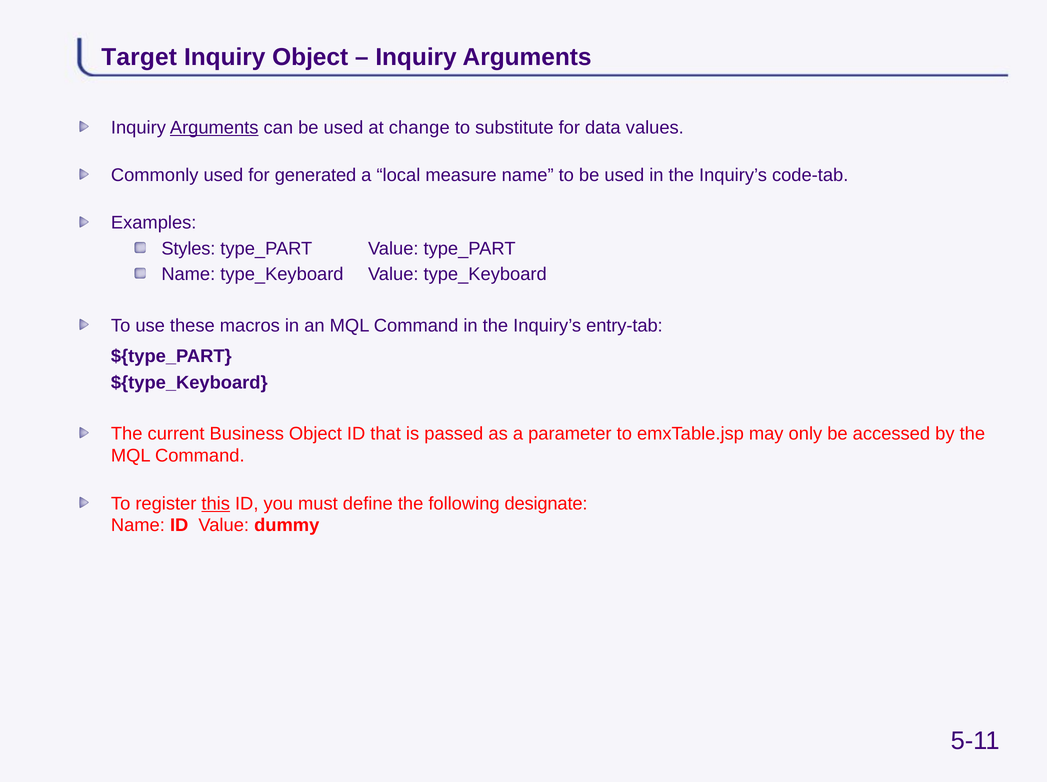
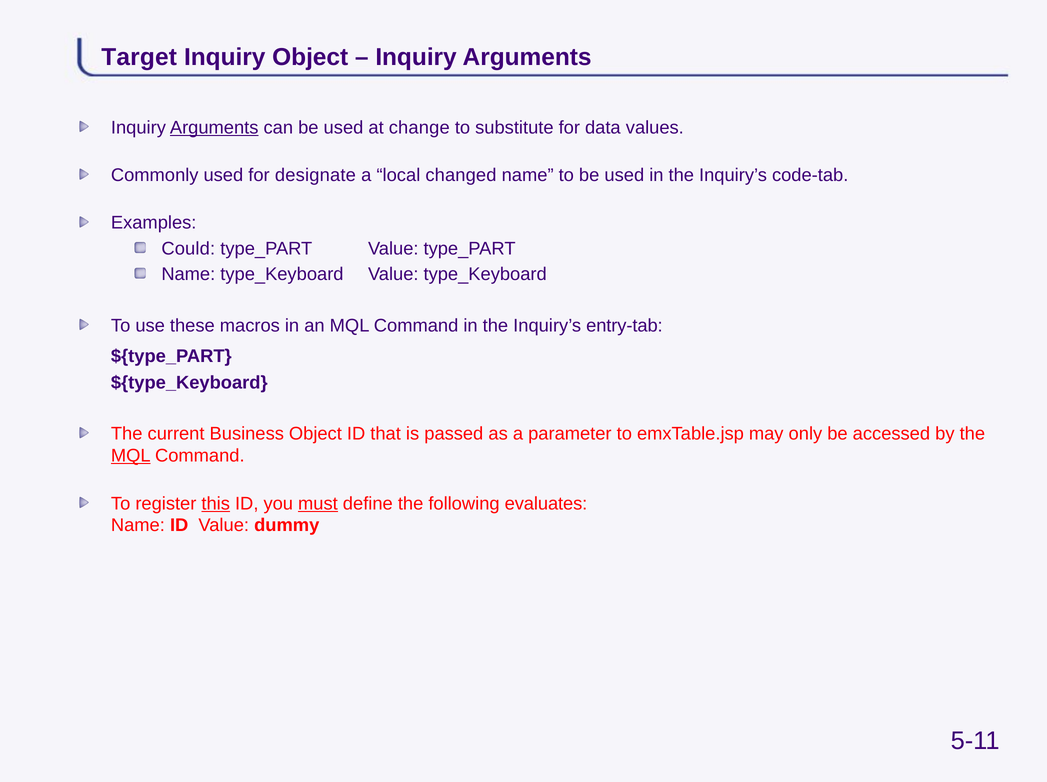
generated: generated -> designate (315, 175)
measure: measure -> changed (461, 175)
Styles: Styles -> Could (188, 249)
MQL underline: none -> present (131, 456)
must underline: none -> present (318, 504)
designate: designate -> evaluates (546, 504)
